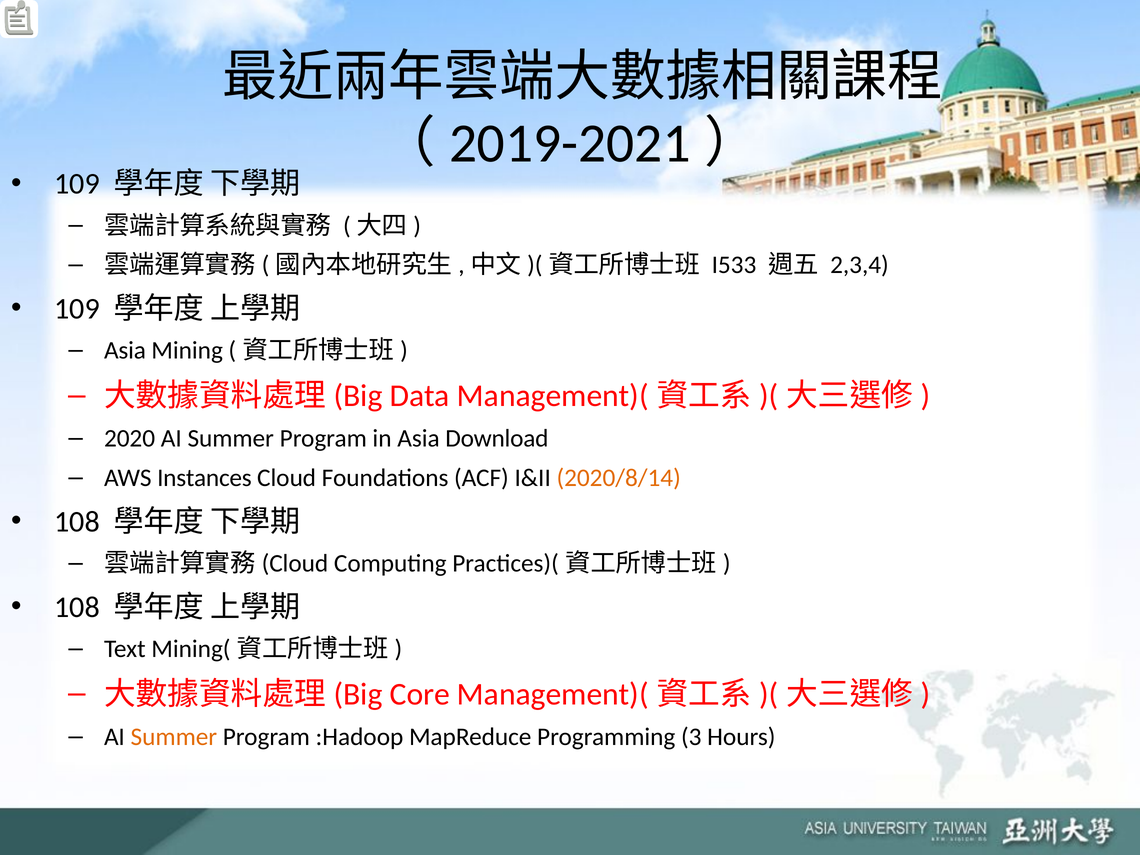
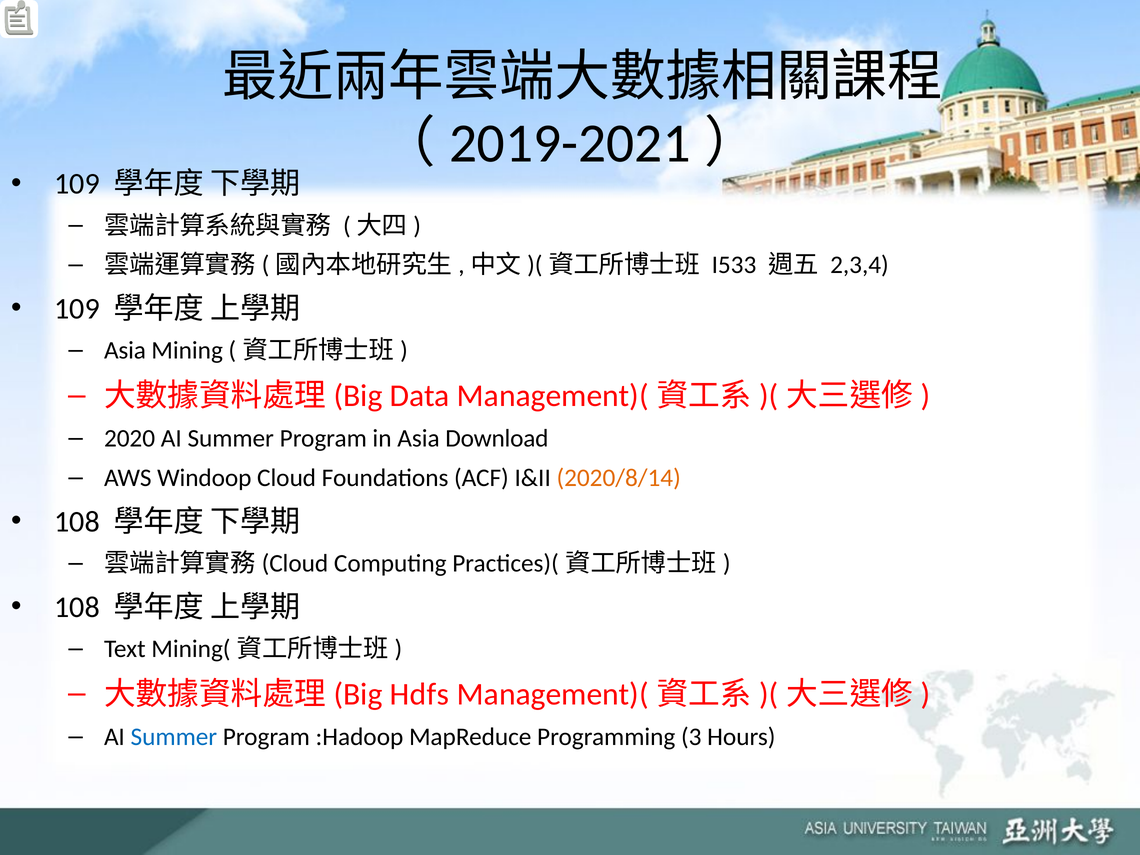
Instances: Instances -> Windoop (204, 478)
Core: Core -> Hdfs (420, 694)
Summer colour: orange -> blue (174, 737)
